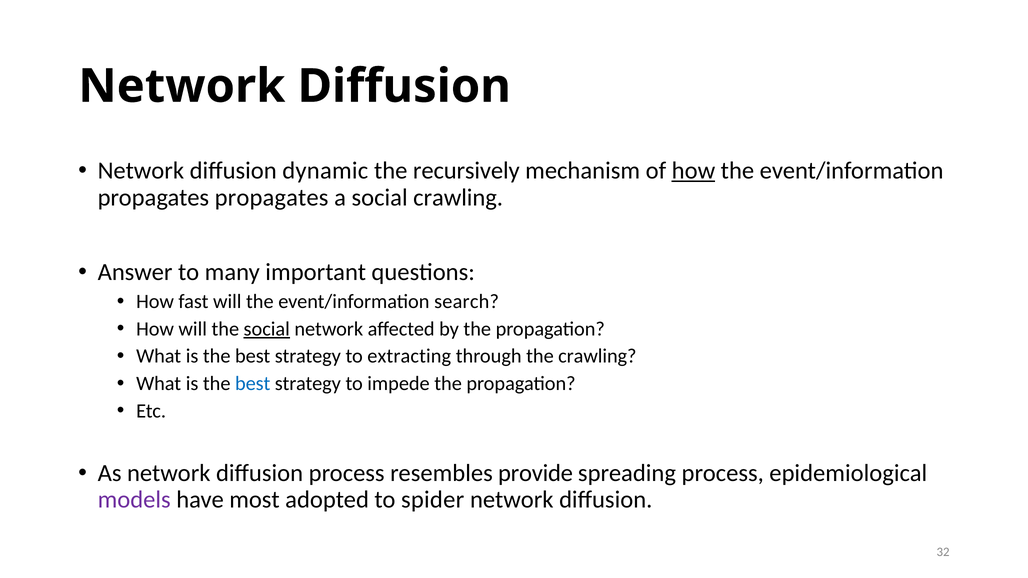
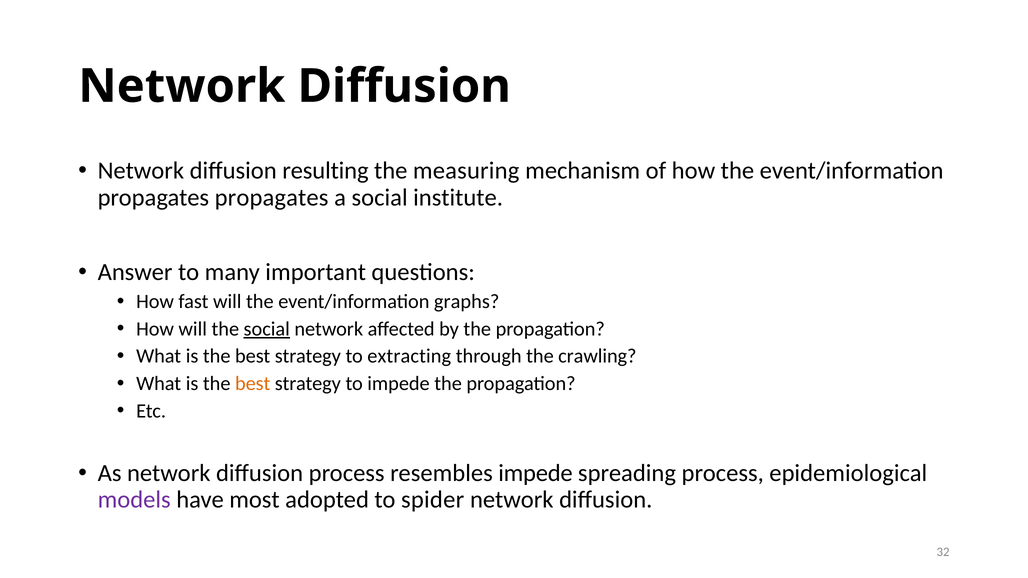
dynamic: dynamic -> resulting (325, 171)
recursively: recursively -> measuring (466, 171)
how underline: present -> none (693, 171)
social crawling: crawling -> institute (458, 198)
search: search -> graphs (467, 302)
best colour: blue -> orange (253, 384)
resembles provide: provide -> impede (536, 473)
